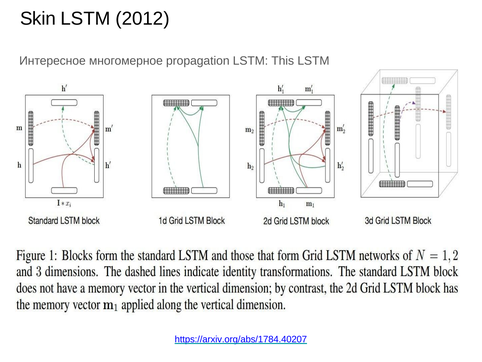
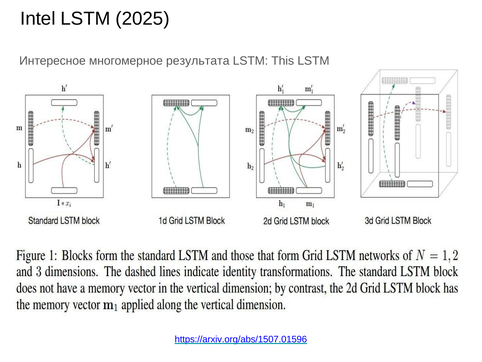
Skin: Skin -> Intel (38, 19)
2012: 2012 -> 2025 (143, 19)
propagation: propagation -> результата (198, 61)
https://arxiv.org/abs/1784.40207: https://arxiv.org/abs/1784.40207 -> https://arxiv.org/abs/1507.01596 (241, 339)
